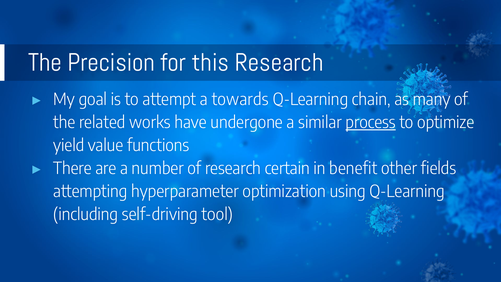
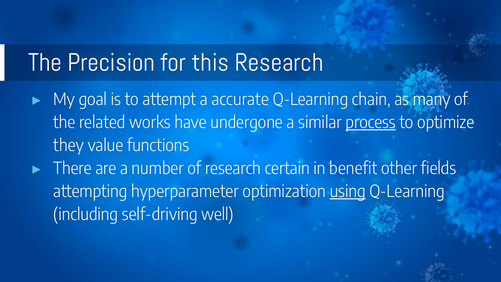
towards: towards -> accurate (240, 99)
yield: yield -> they (69, 146)
using underline: none -> present (348, 192)
tool: tool -> well (217, 215)
